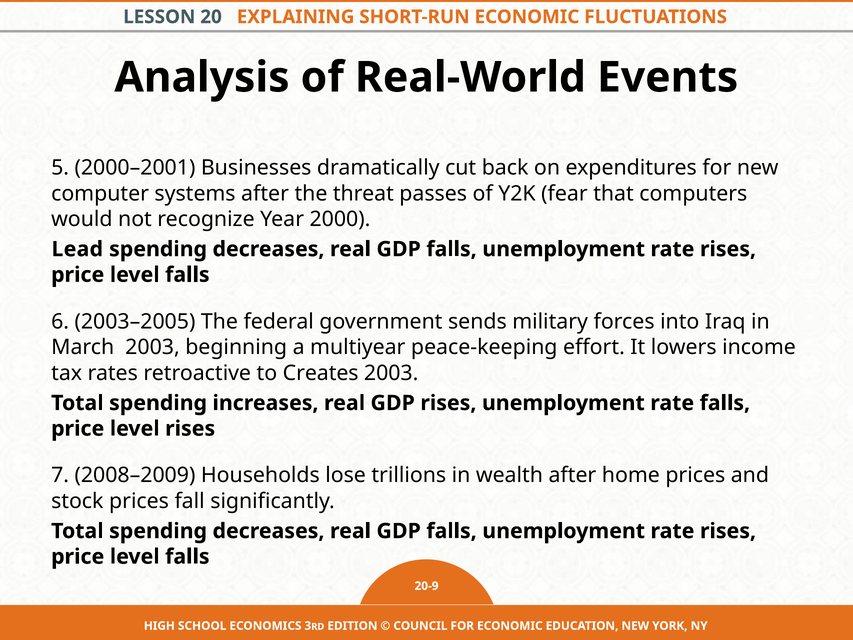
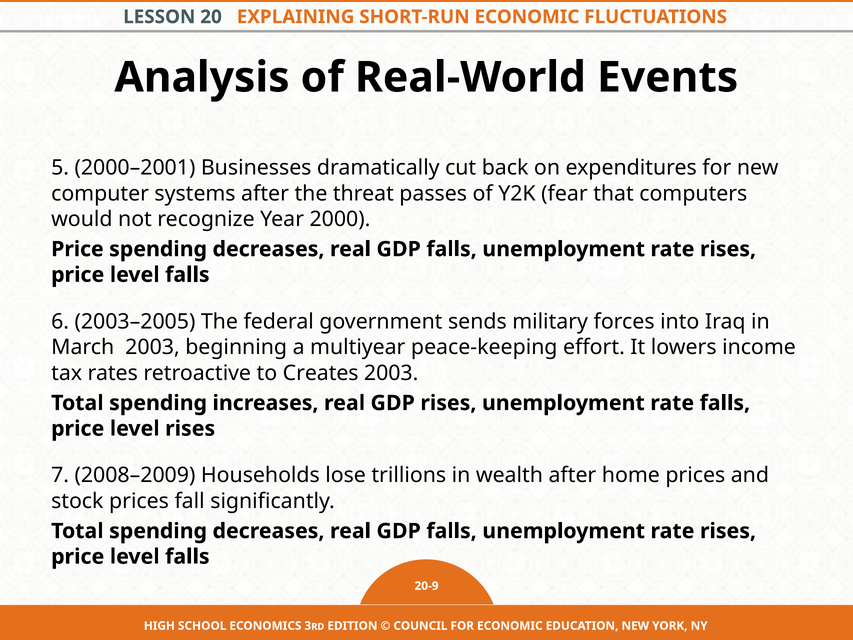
Lead: Lead -> Price (77, 249)
